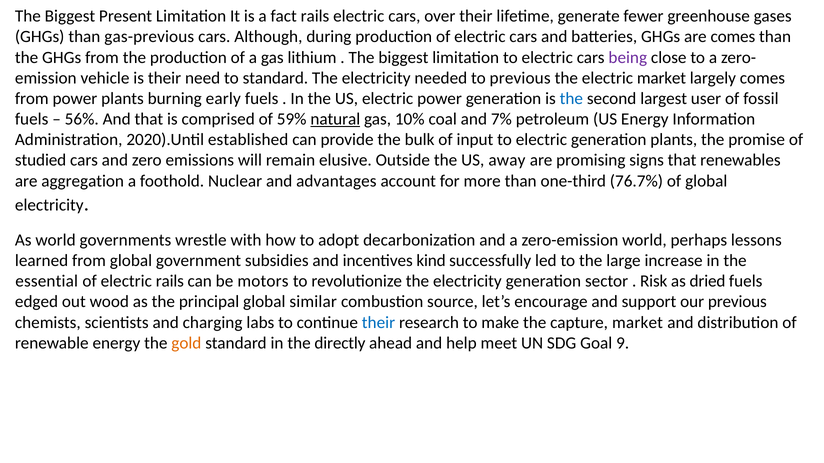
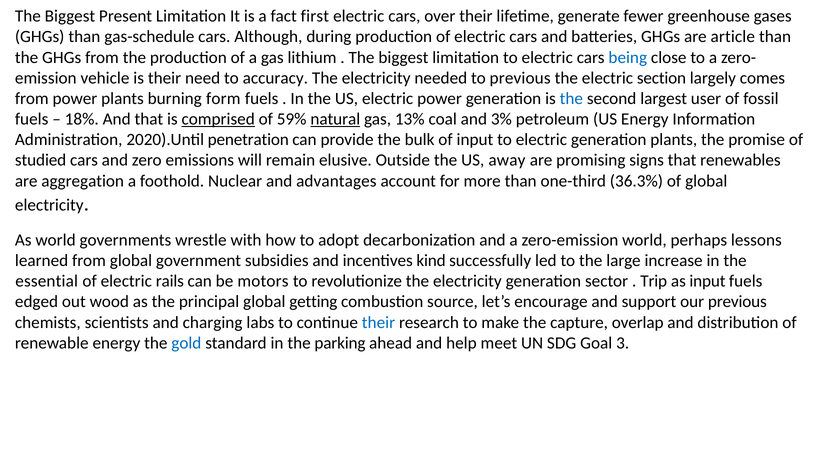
fact rails: rails -> first (315, 16)
gas-previous: gas-previous -> gas-schedule (149, 37)
are comes: comes -> article (733, 37)
being colour: purple -> blue (628, 57)
to standard: standard -> accuracy (275, 78)
electric market: market -> section (662, 78)
early: early -> form (223, 99)
56%: 56% -> 18% (82, 119)
comprised underline: none -> present (218, 119)
10%: 10% -> 13% (410, 119)
7%: 7% -> 3% (501, 119)
established: established -> penetration (248, 140)
76.7%: 76.7% -> 36.3% (636, 181)
Risk: Risk -> Trip (654, 282)
as dried: dried -> input (707, 282)
similar: similar -> getting (313, 302)
capture market: market -> overlap (638, 323)
gold colour: orange -> blue (186, 343)
directly: directly -> parking (340, 343)
9: 9 -> 3 (623, 343)
